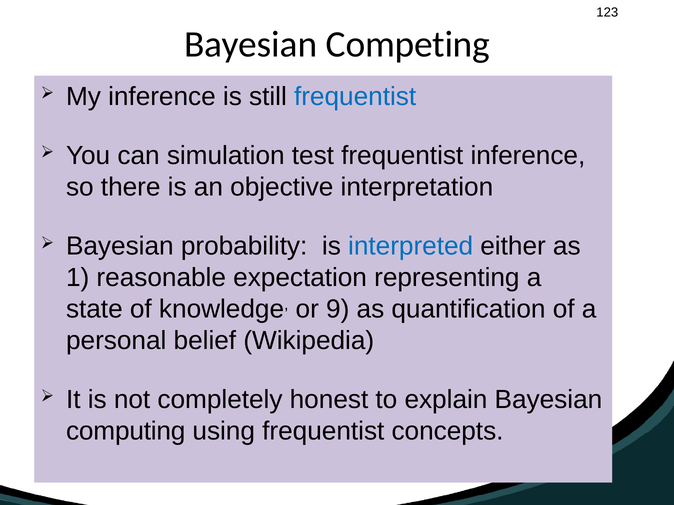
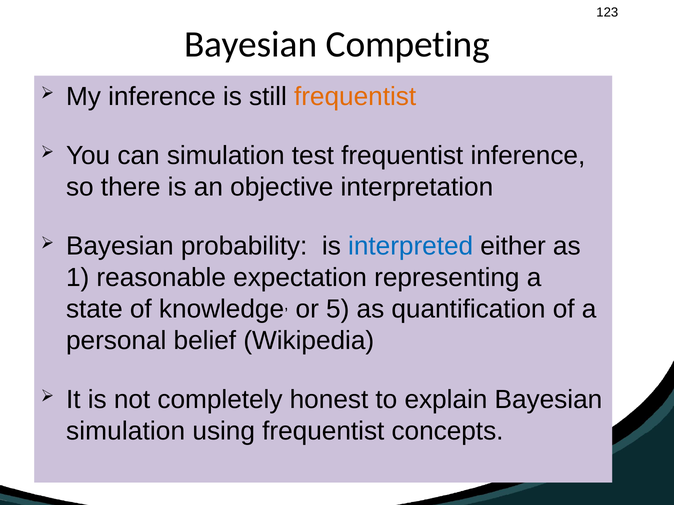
frequentist colour: blue -> orange (355, 97)
9: 9 -> 5 (338, 310)
computing: computing -> simulation (126, 432)
